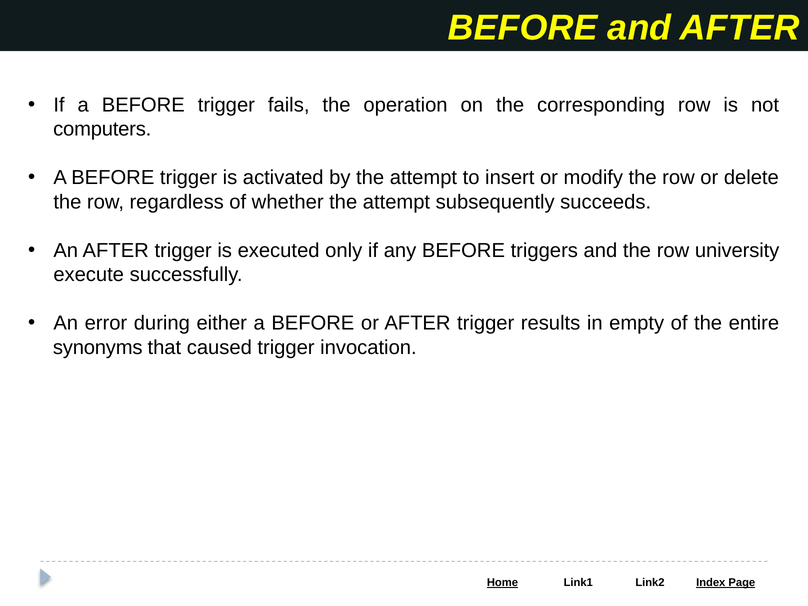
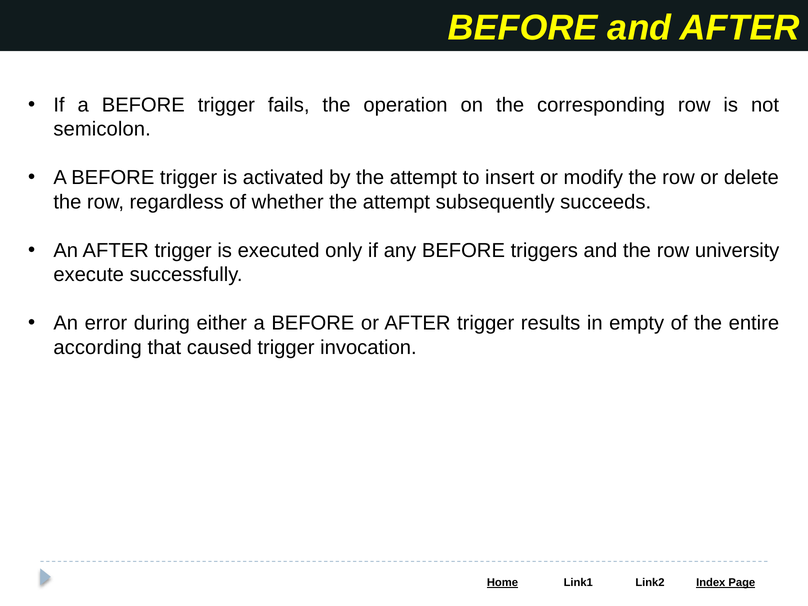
computers: computers -> semicolon (102, 129)
synonyms: synonyms -> according (98, 347)
